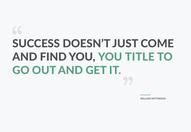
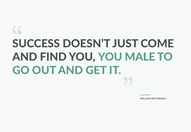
TITLE: TITLE -> MALE (140, 57)
